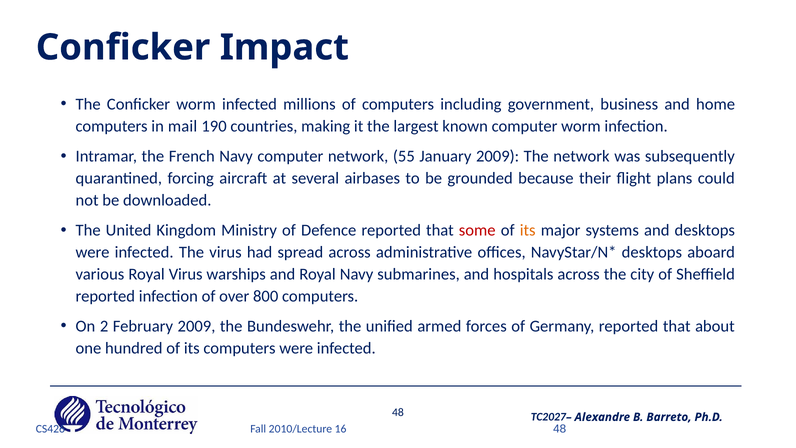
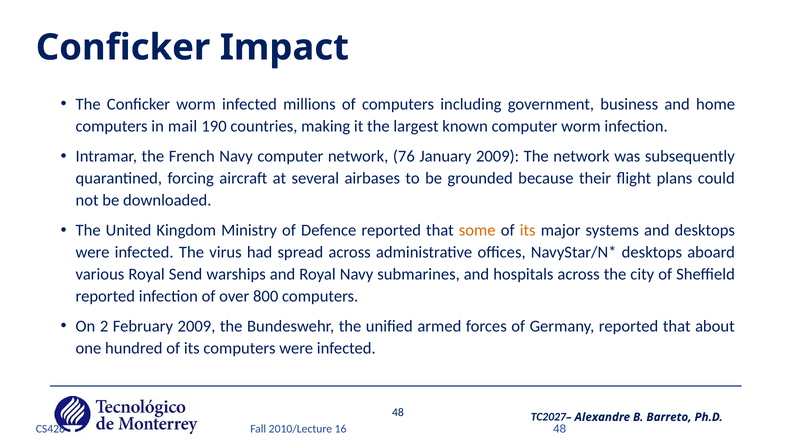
55: 55 -> 76 (404, 156)
some colour: red -> orange (477, 230)
Royal Virus: Virus -> Send (186, 274)
